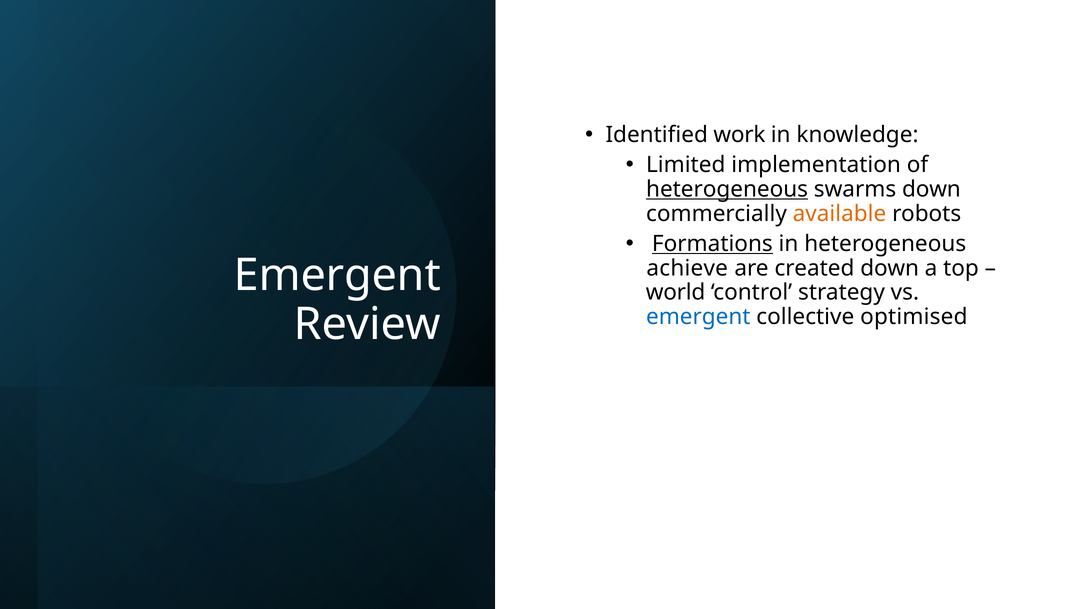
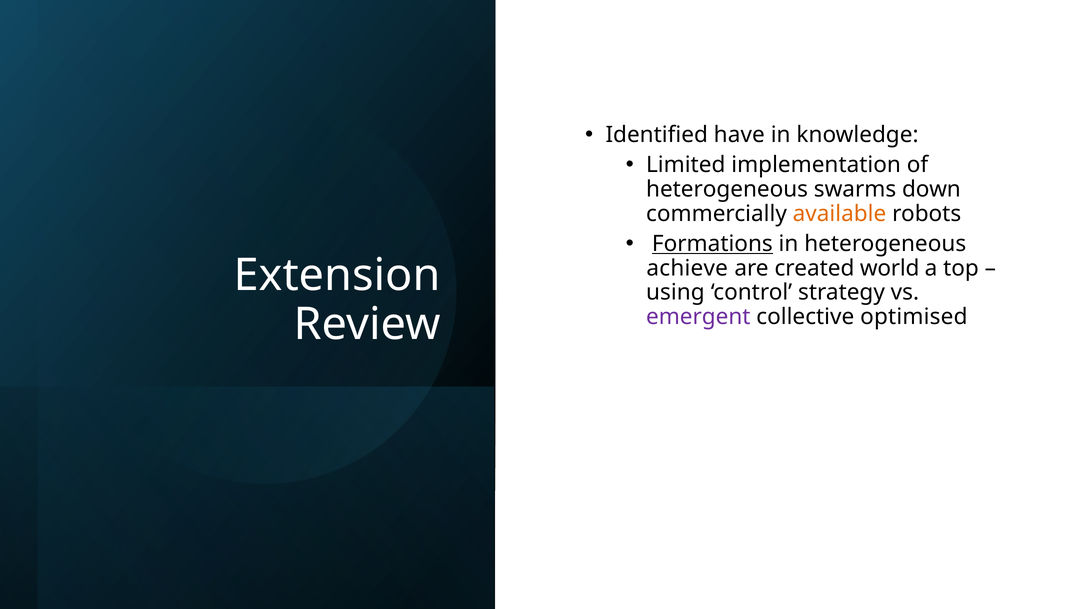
work: work -> have (739, 135)
heterogeneous underline: present -> none (727, 189)
created down: down -> world (890, 268)
Emergent: Emergent -> Extension (337, 275)
world: world -> using (675, 292)
emergent colour: blue -> purple (698, 317)
